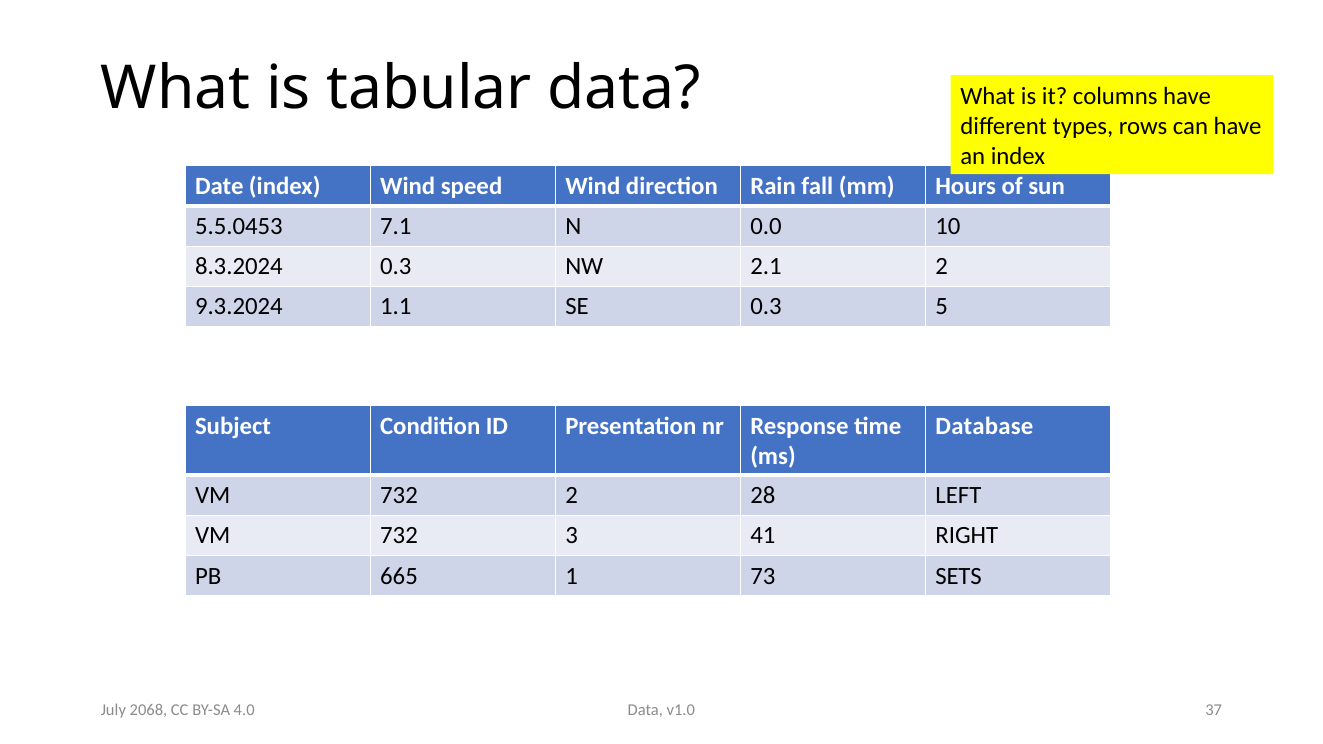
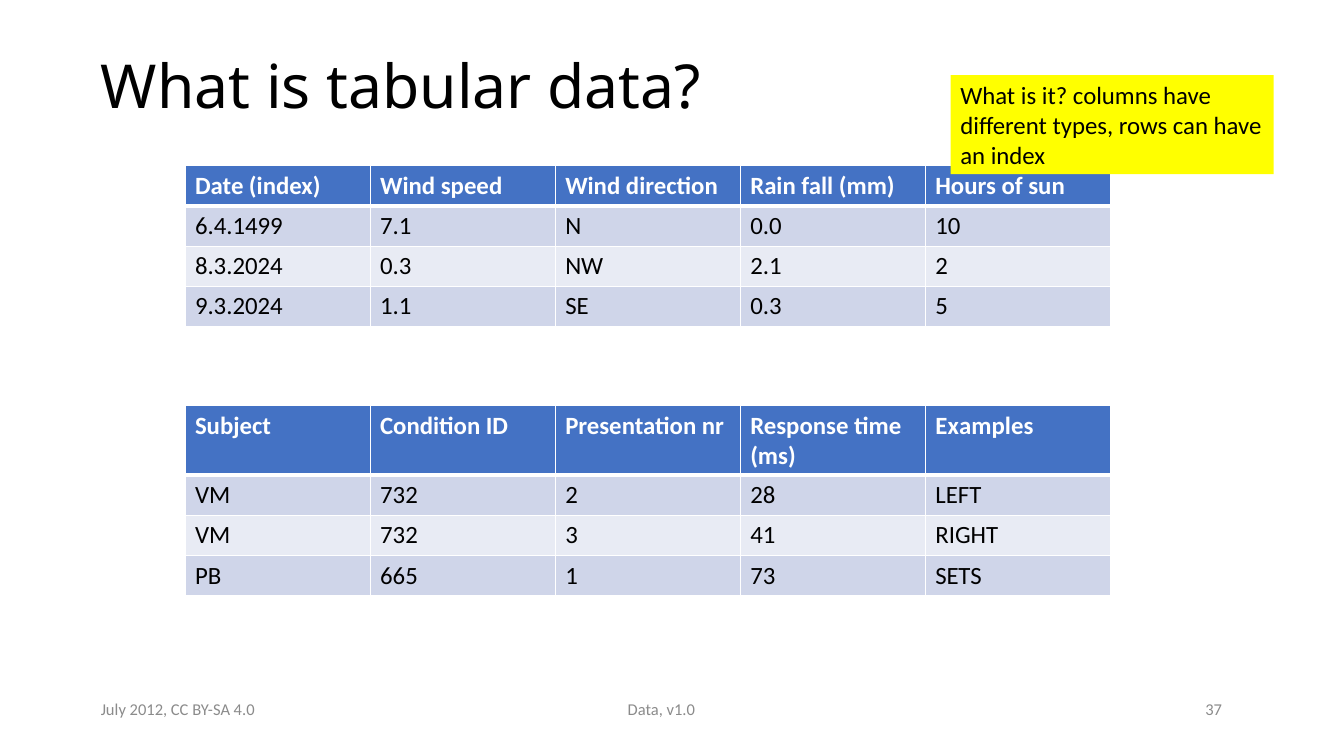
5.5.0453: 5.5.0453 -> 6.4.1499 (239, 226)
Database: Database -> Examples (984, 426)
2068: 2068 -> 2012 (148, 711)
